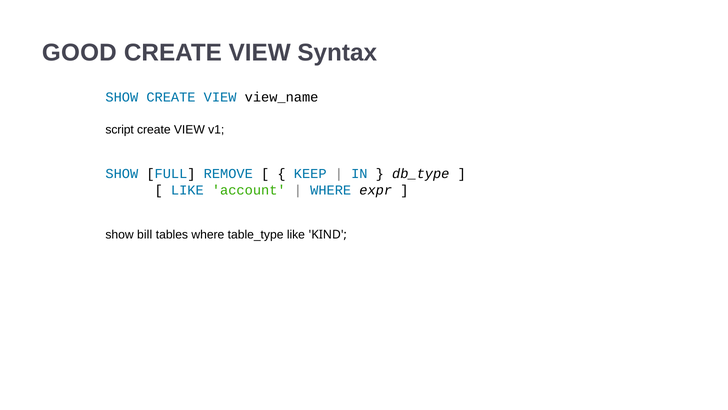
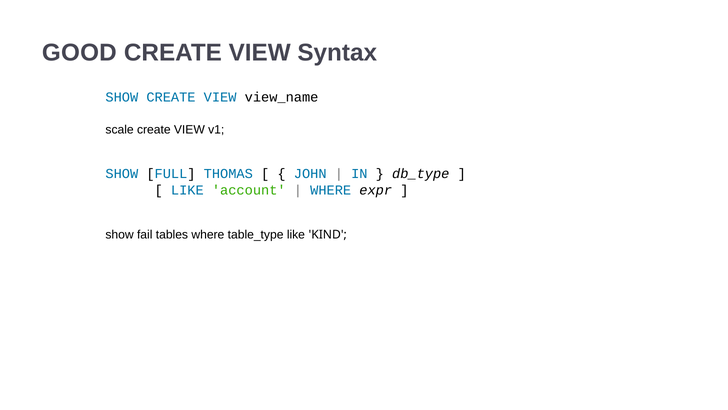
script: script -> scale (120, 130)
REMOVE: REMOVE -> THOMAS (228, 173)
KEEP: KEEP -> JOHN (310, 173)
bill: bill -> fail (145, 234)
